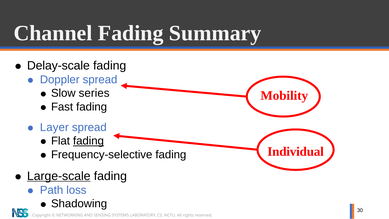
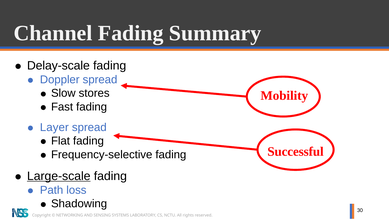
series: series -> stores (94, 93)
fading underline: present -> none (88, 141)
Individual: Individual -> Successful (296, 151)
